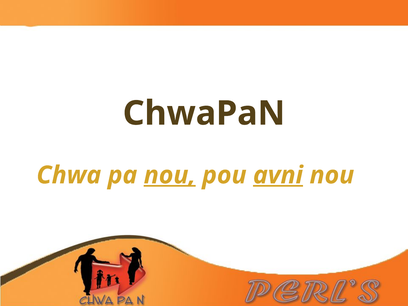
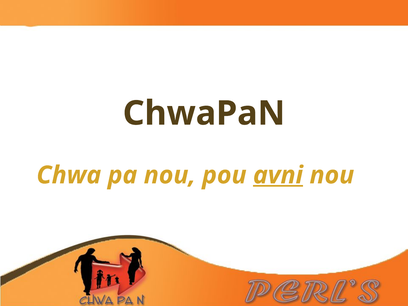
nou underline: present -> none (170, 175)
